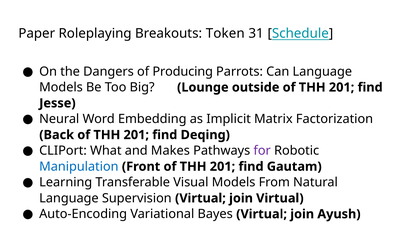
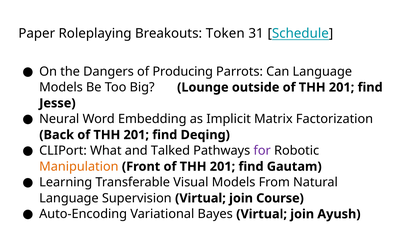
Makes: Makes -> Talked (170, 150)
Manipulation colour: blue -> orange (79, 166)
join Virtual: Virtual -> Course (280, 198)
